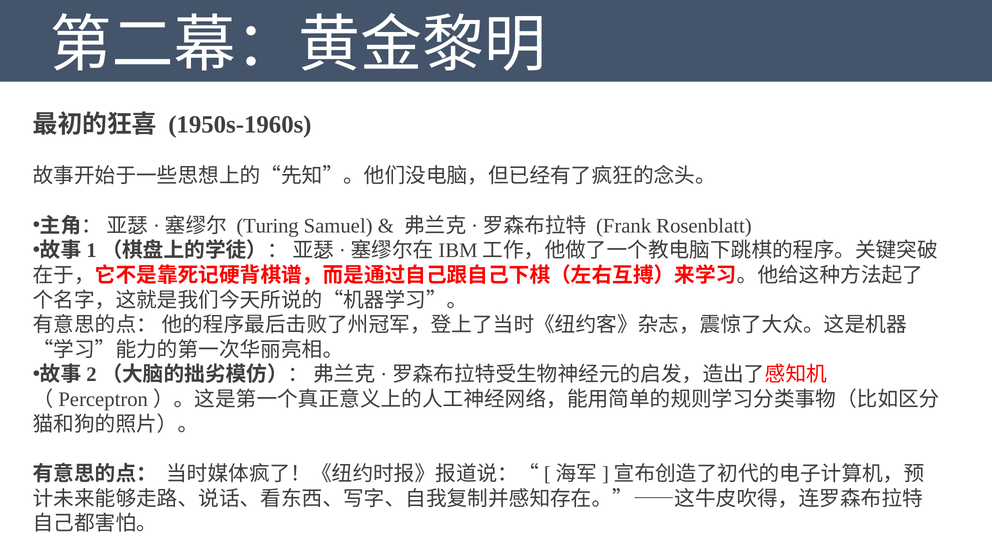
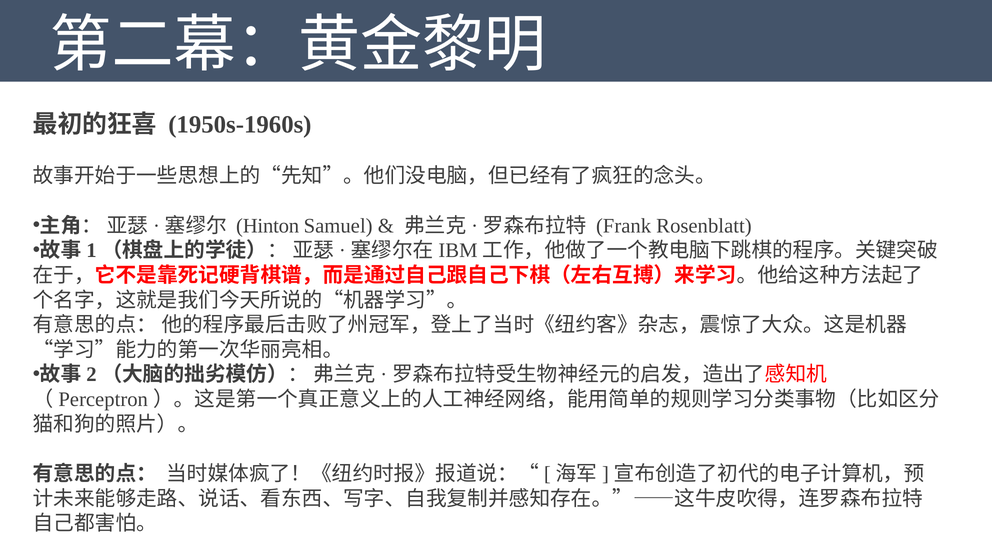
Turing: Turing -> Hinton (268, 226)
